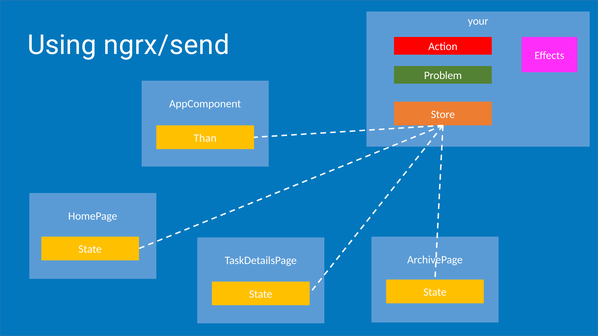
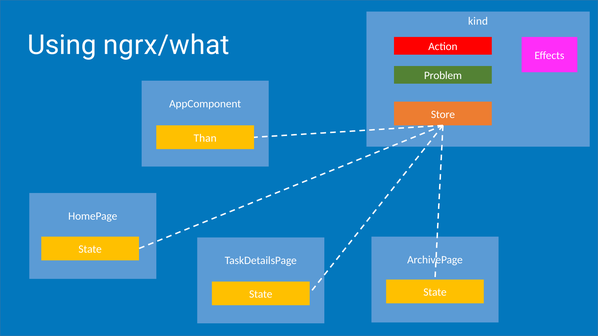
your: your -> kind (478, 21)
ngrx/send: ngrx/send -> ngrx/what (166, 45)
